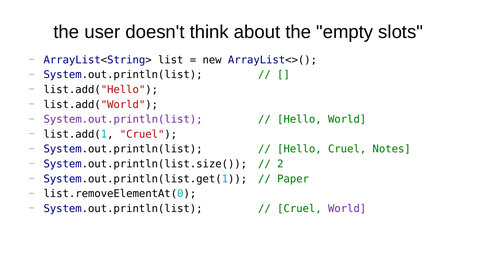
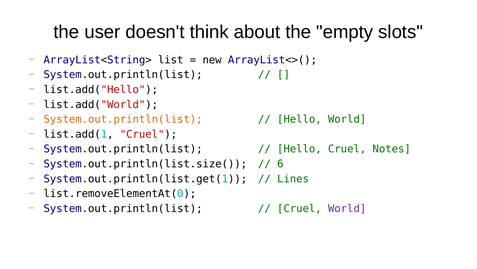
System.out.println(list colour: purple -> orange (123, 119)
2: 2 -> 6 (280, 164)
Paper: Paper -> Lines (293, 178)
